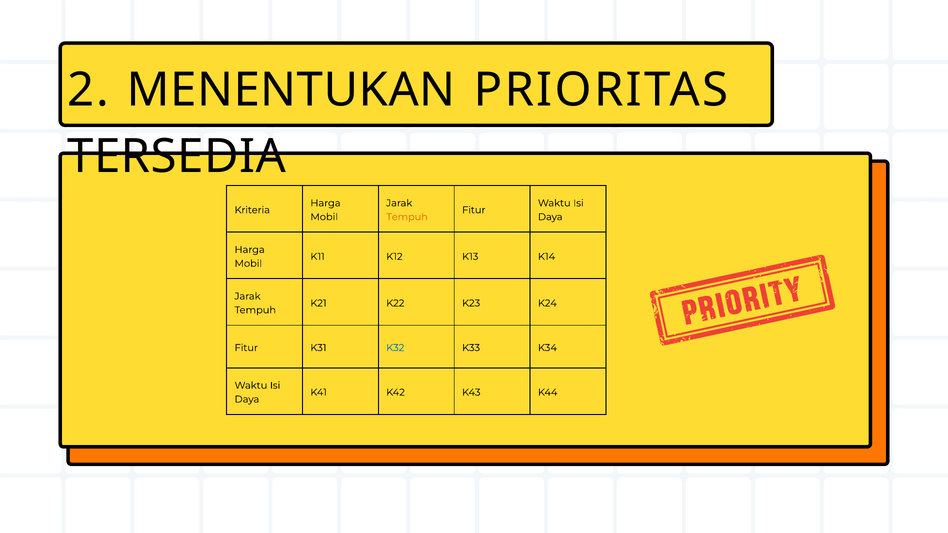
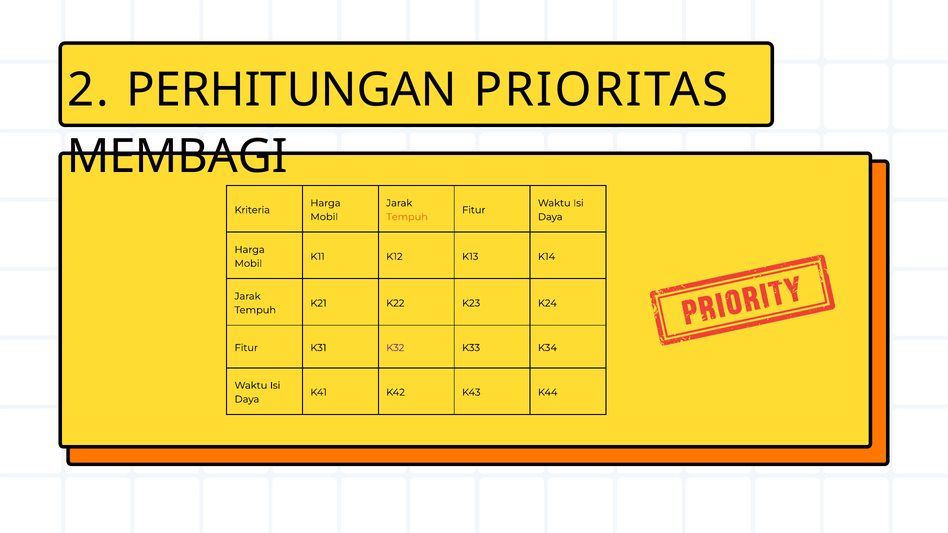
MENENTUKAN: MENENTUKAN -> PERHITUNGAN (292, 90)
TERSEDIA: TERSEDIA -> MEMBAGI (177, 157)
K32 colour: blue -> purple (395, 348)
